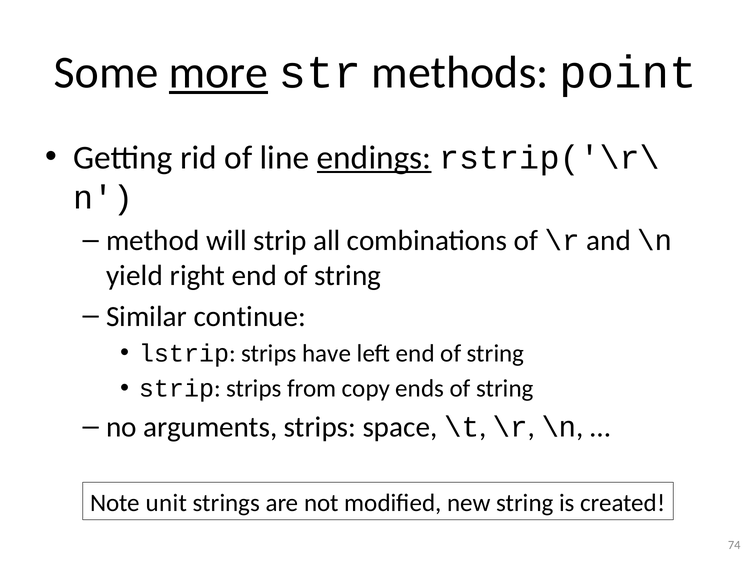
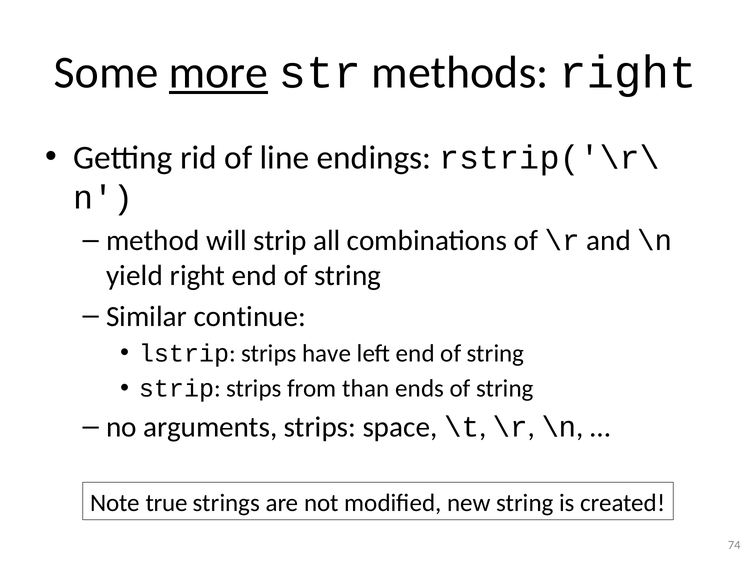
methods point: point -> right (628, 73)
endings underline: present -> none (374, 158)
copy: copy -> than (366, 389)
unit: unit -> true (167, 503)
